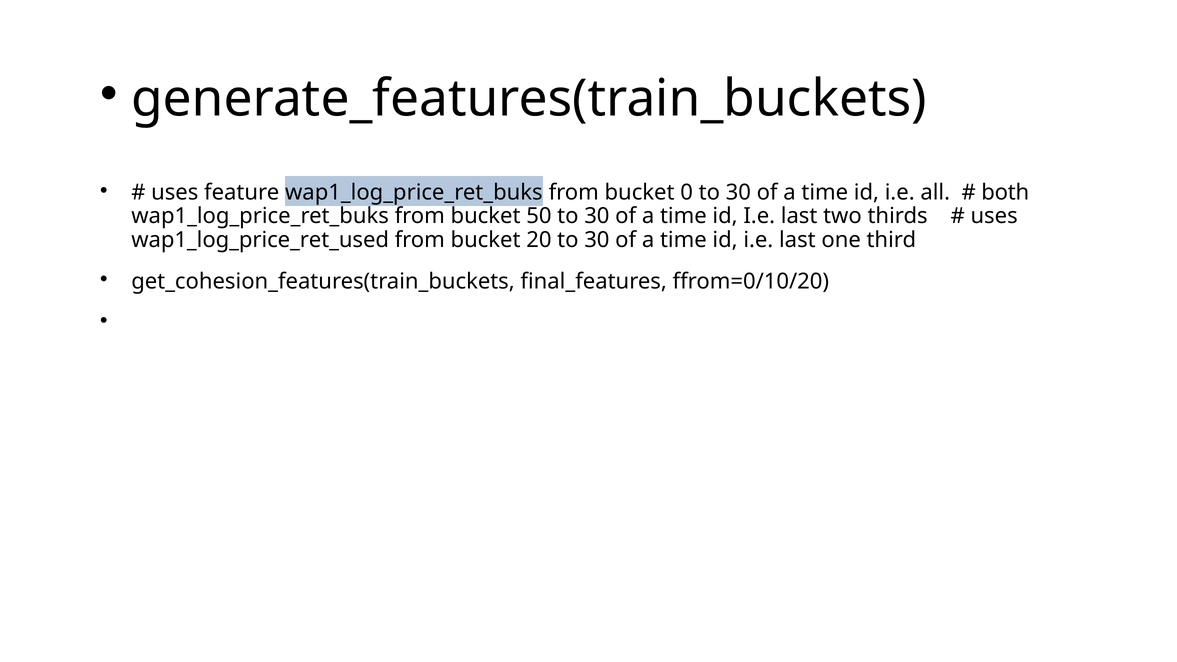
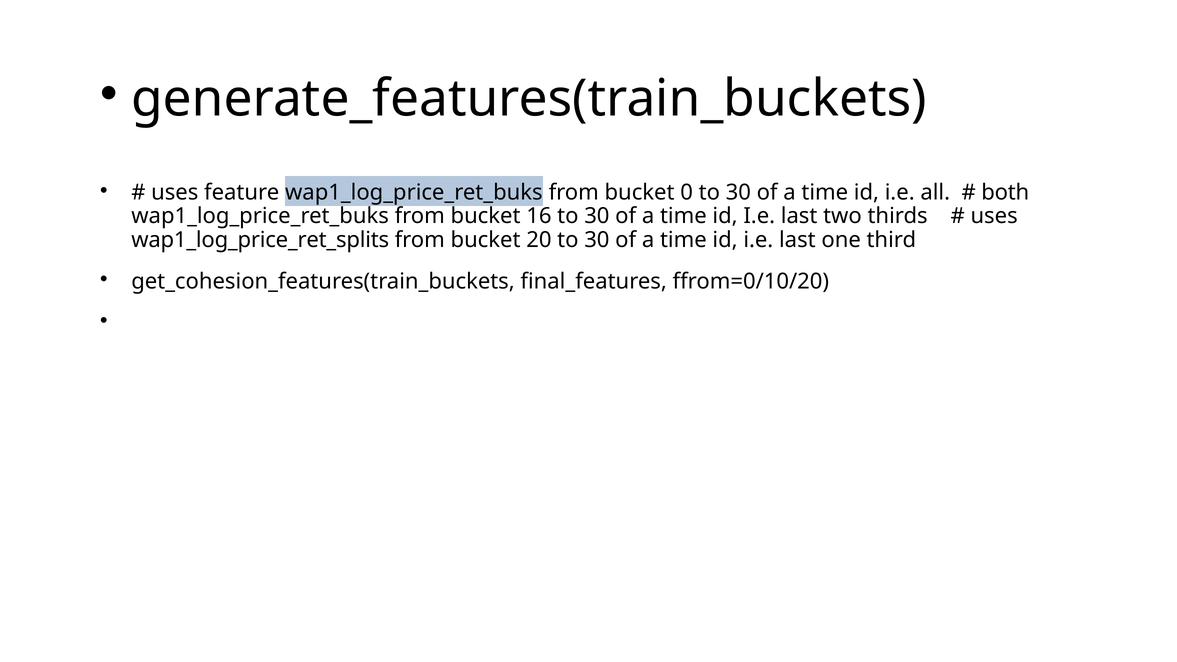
50: 50 -> 16 (539, 216)
wap1_log_price_ret_used: wap1_log_price_ret_used -> wap1_log_price_ret_splits (260, 240)
